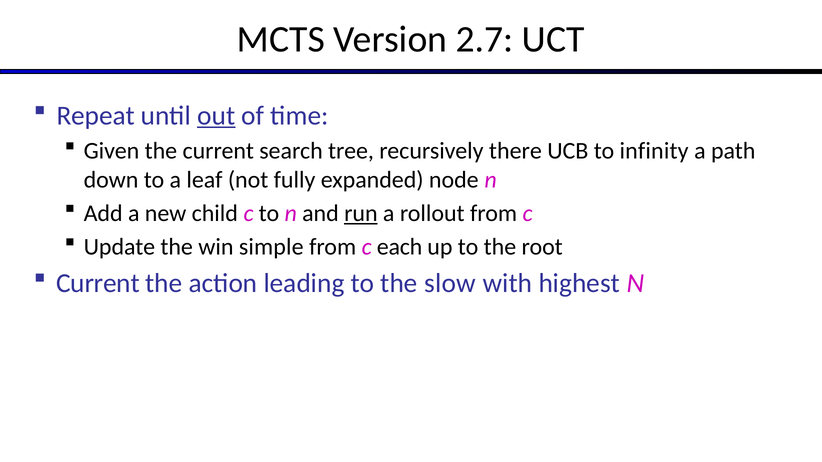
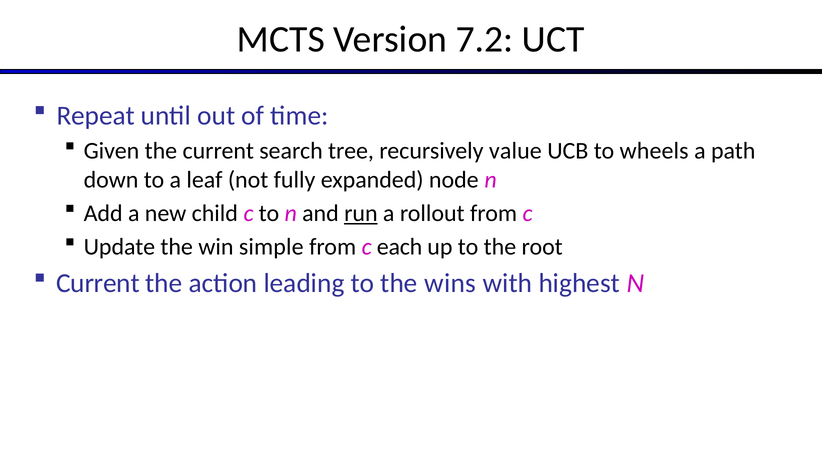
2.7: 2.7 -> 7.2 (485, 39)
out underline: present -> none (216, 116)
there: there -> value (515, 151)
infinity: infinity -> wheels (654, 151)
slow: slow -> wins (450, 284)
